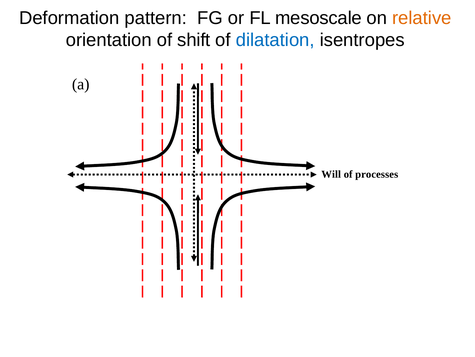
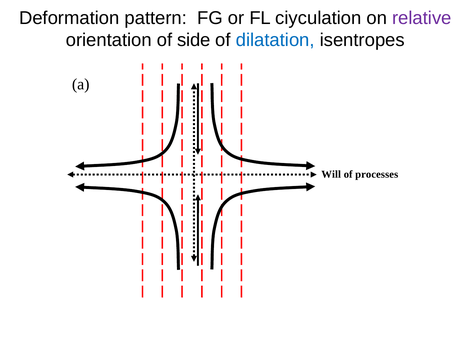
mesoscale: mesoscale -> ciyculation (318, 18)
relative colour: orange -> purple (422, 18)
shift: shift -> side (194, 40)
